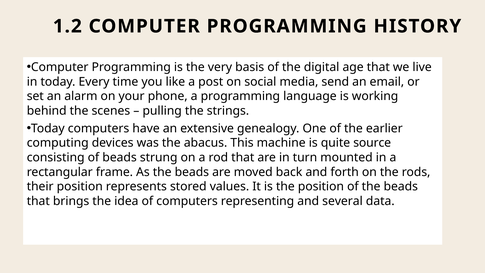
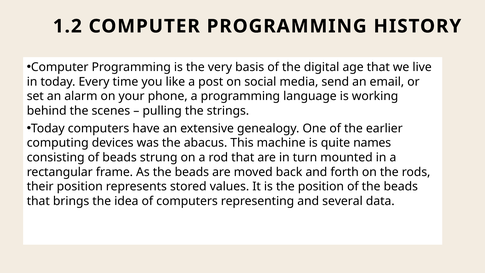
source: source -> names (372, 143)
